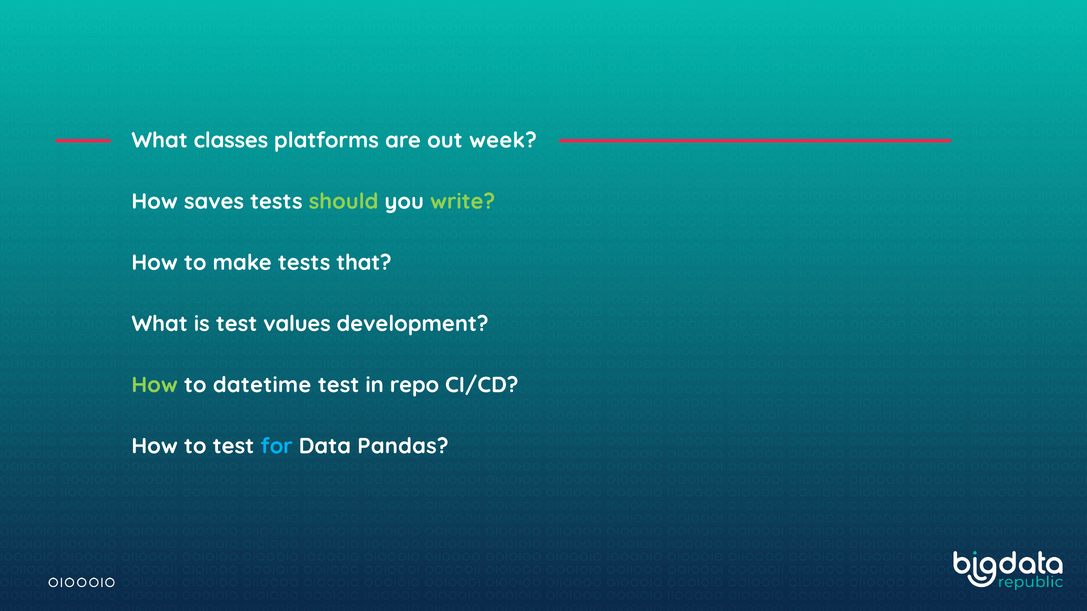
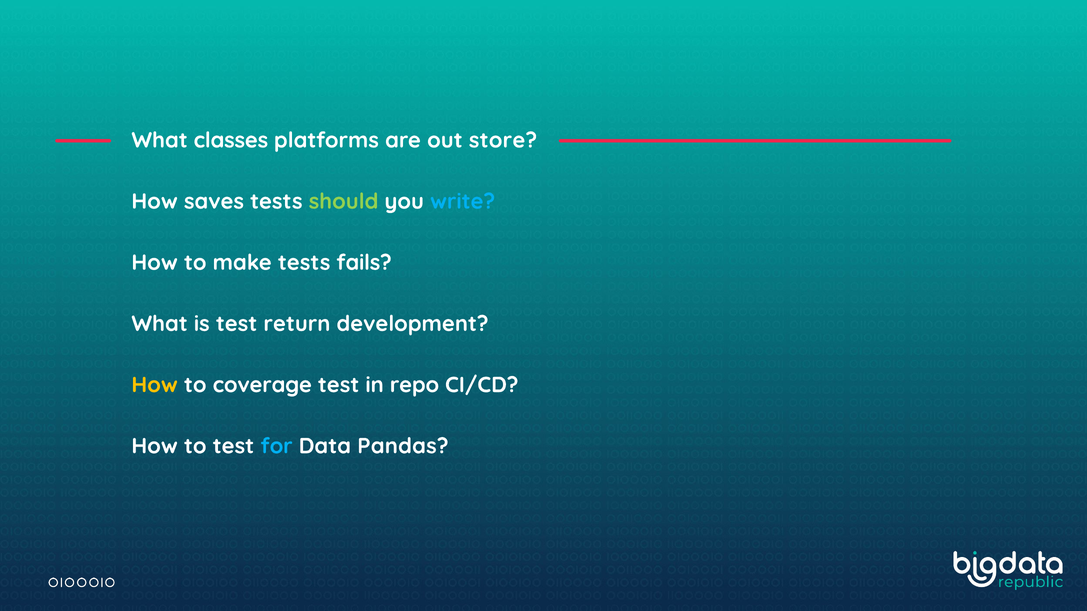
week: week -> store (503, 140)
write colour: light green -> light blue (463, 202)
that: that -> fails (364, 263)
values: values -> return (297, 324)
How colour: light green -> yellow (155, 385)
datetime: datetime -> coverage (262, 385)
